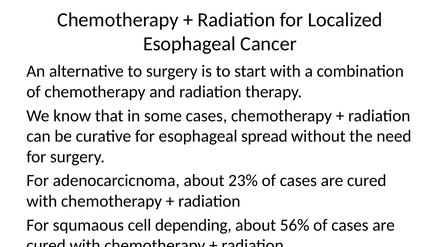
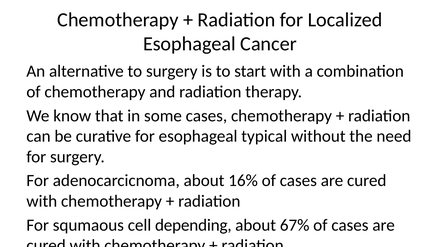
spread: spread -> typical (264, 136)
23%: 23% -> 16% (243, 181)
56%: 56% -> 67% (295, 226)
